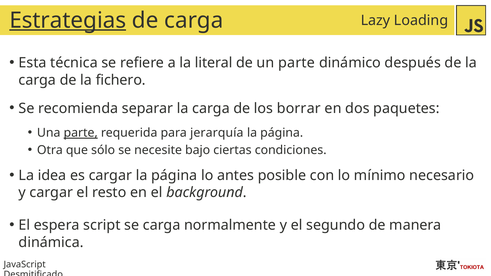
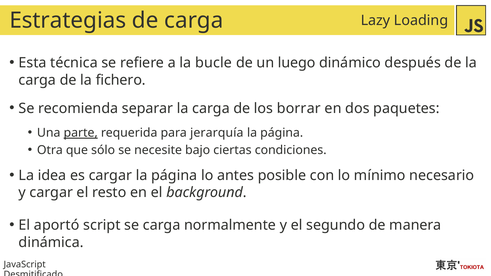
Estrategias underline: present -> none (68, 20)
literal: literal -> bucle (214, 63)
un parte: parte -> luego (297, 63)
espera: espera -> aportó (57, 225)
